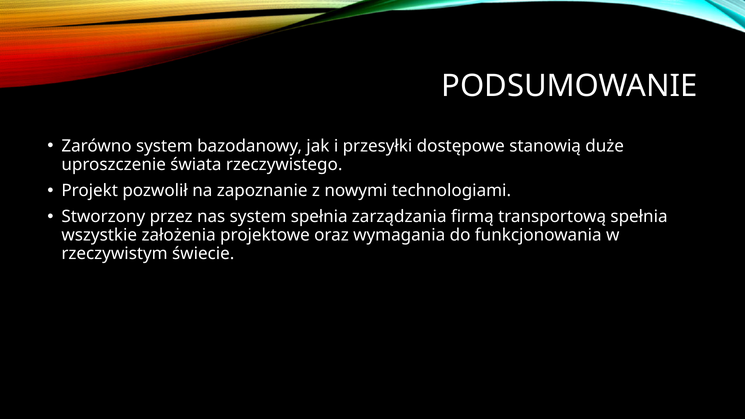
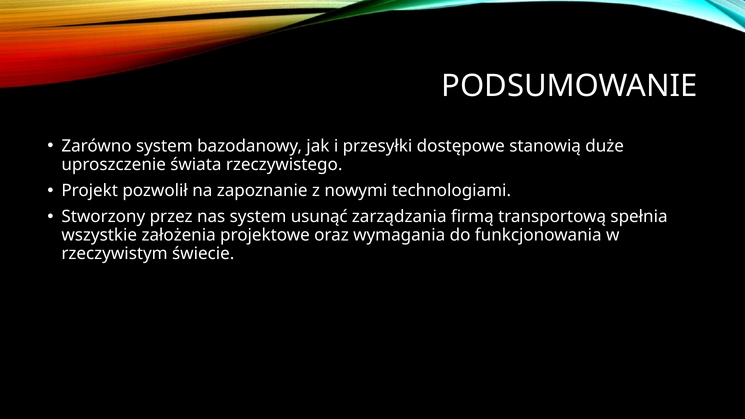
system spełnia: spełnia -> usunąć (319, 217)
